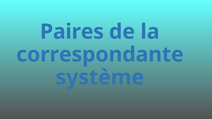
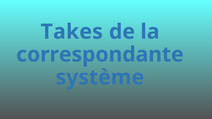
Paires: Paires -> Takes (72, 32)
